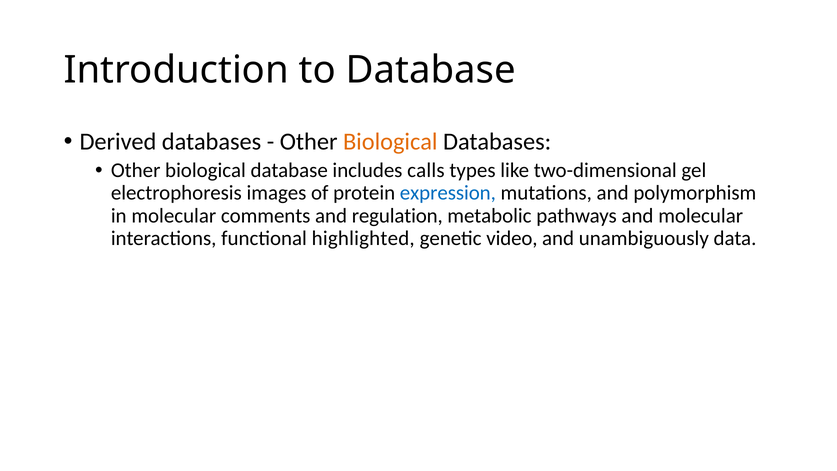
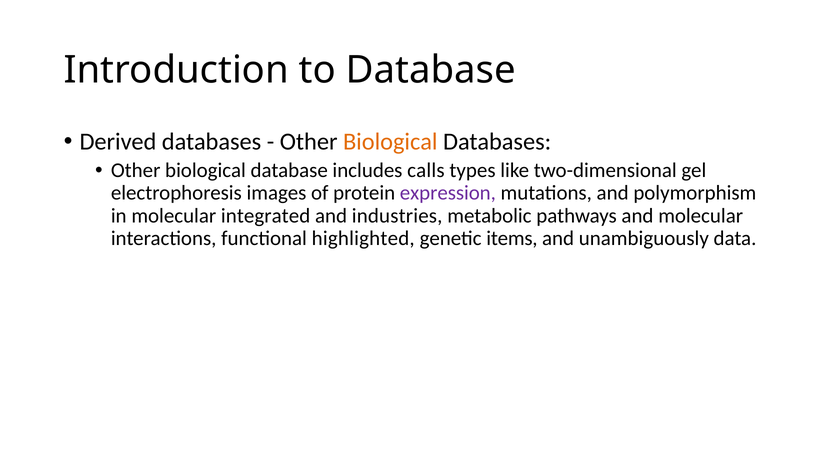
expression colour: blue -> purple (448, 193)
comments: comments -> integrated (266, 216)
regulation: regulation -> industries (397, 216)
video: video -> items (512, 238)
